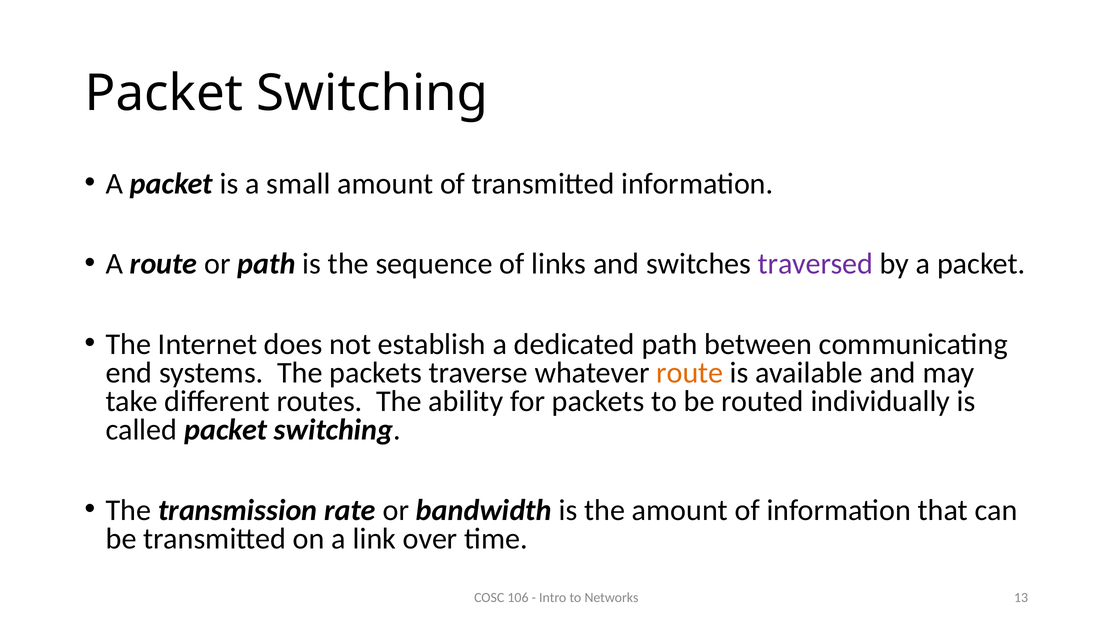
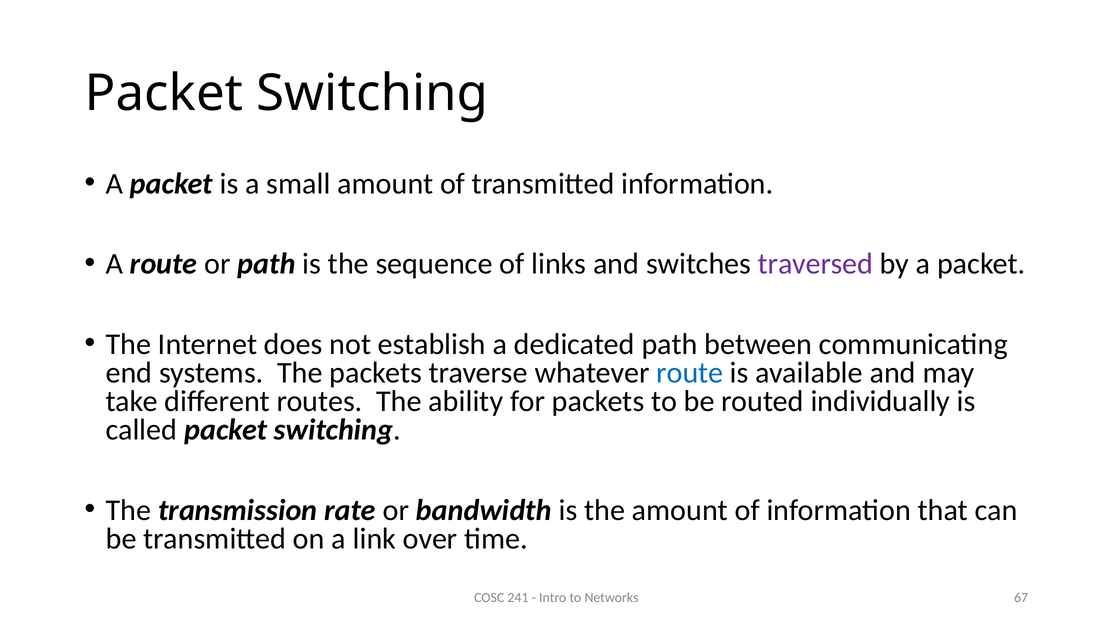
route colour: orange -> blue (690, 373)
106: 106 -> 241 (518, 598)
13: 13 -> 67 (1021, 598)
